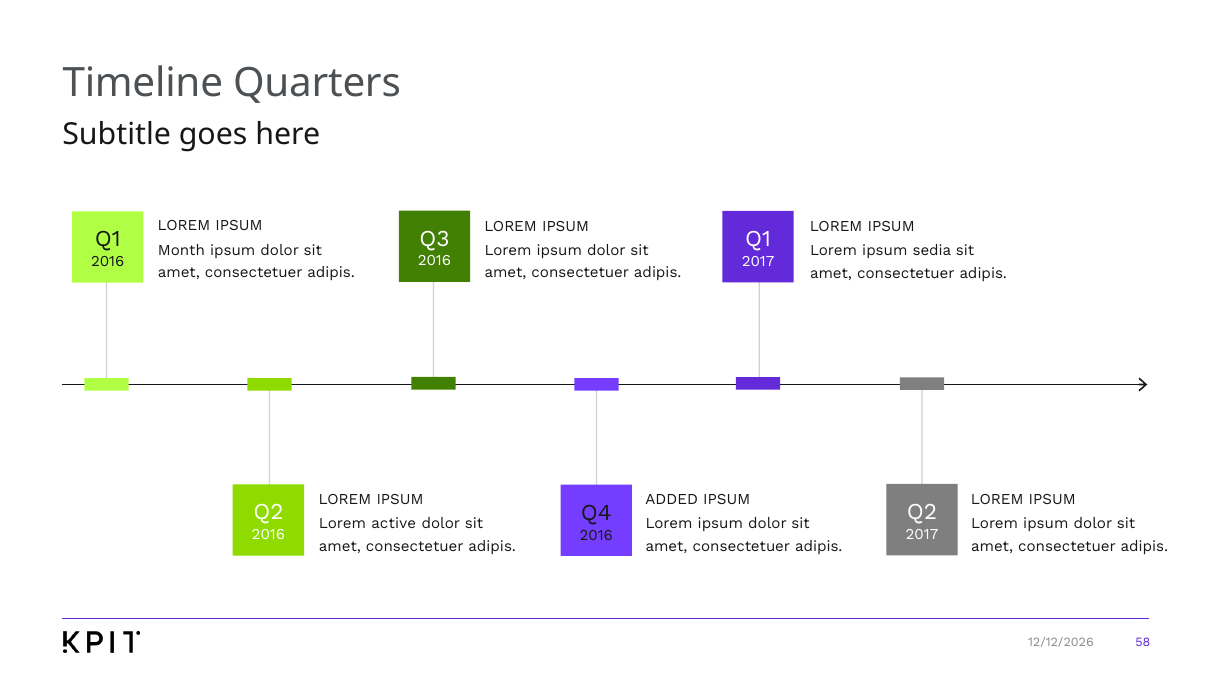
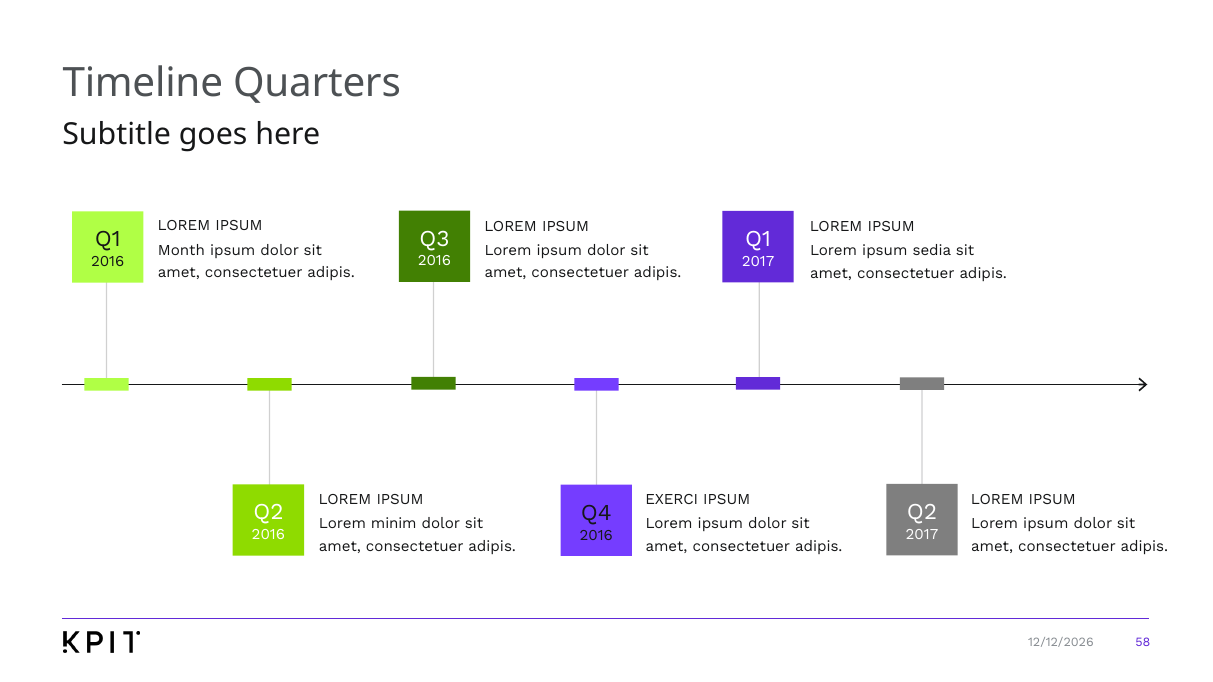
ADDED: ADDED -> EXERCI (672, 500)
active: active -> minim (394, 524)
